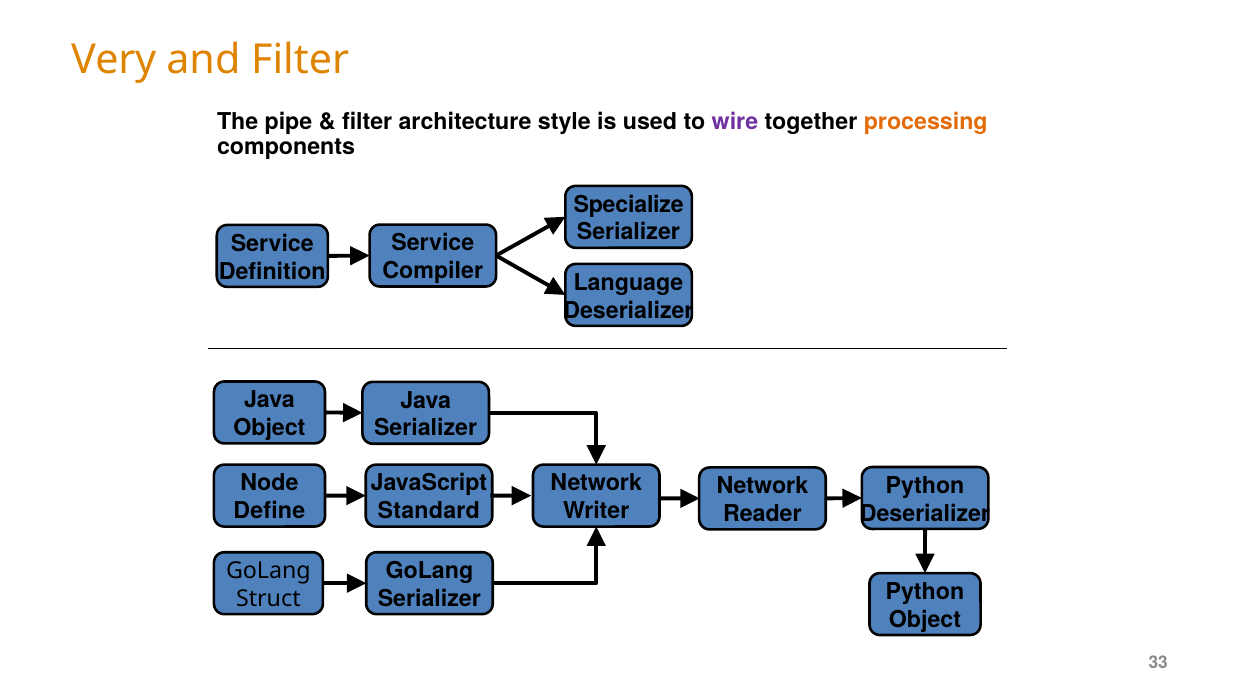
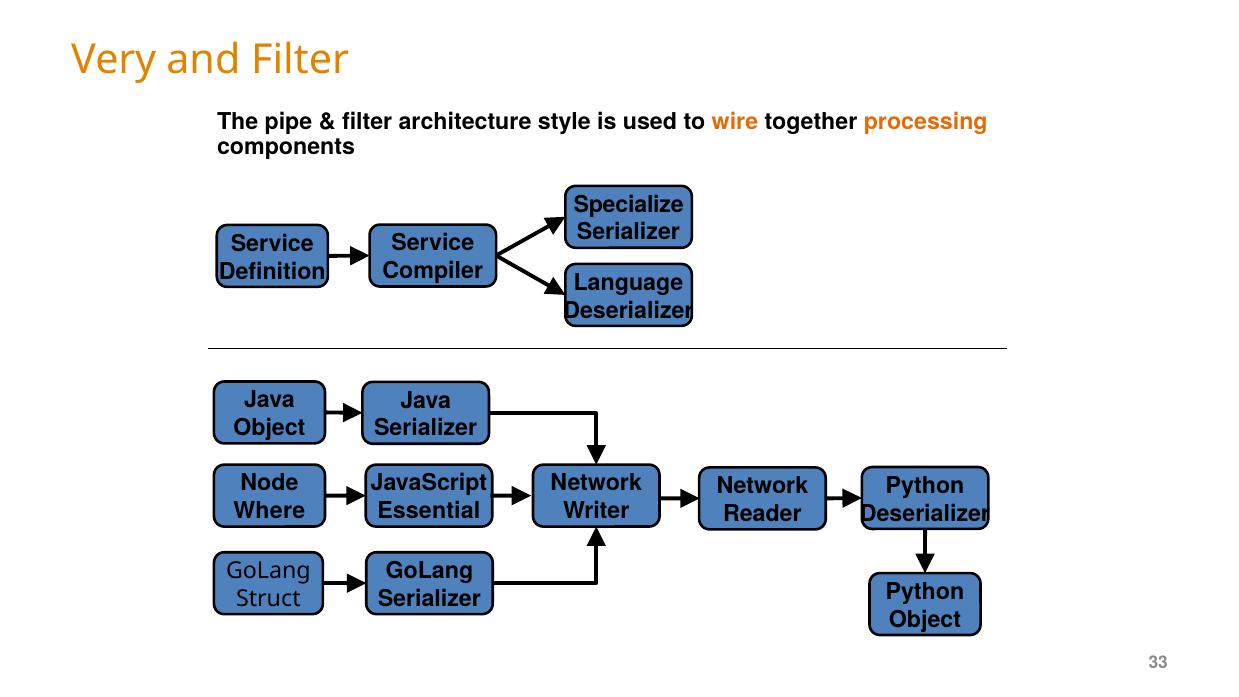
wire colour: purple -> orange (735, 122)
Define: Define -> Where (269, 511)
Standard: Standard -> Essential (429, 511)
